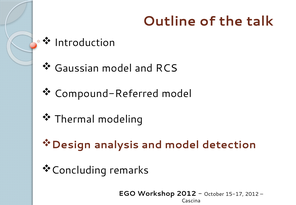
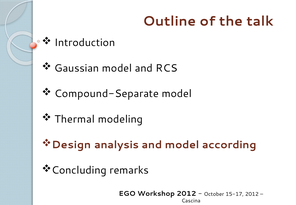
Compound-Referred: Compound-Referred -> Compound-Separate (107, 94)
detection: detection -> according (229, 145)
